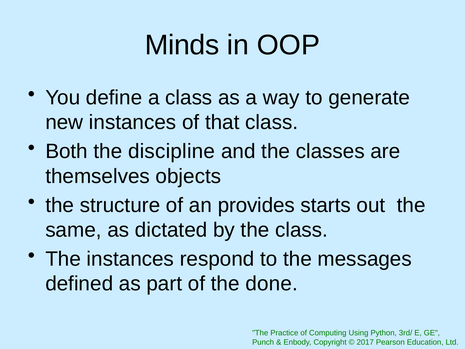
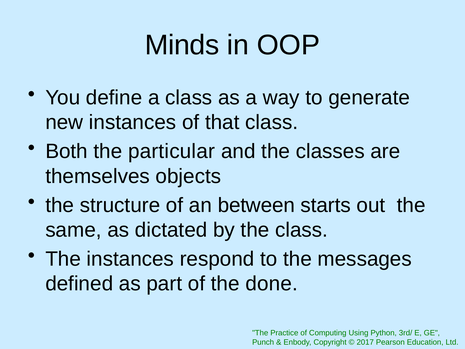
discipline: discipline -> particular (172, 151)
provides: provides -> between (256, 205)
